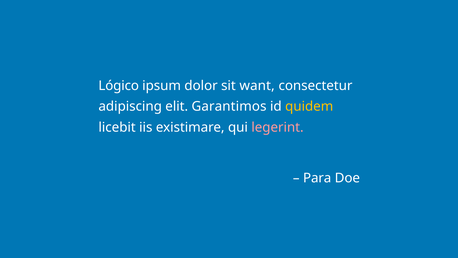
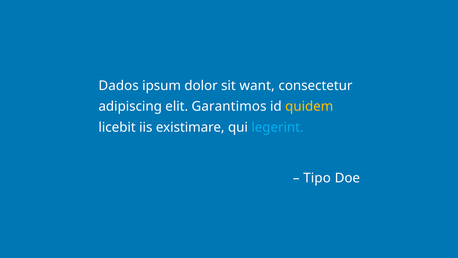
Lógico: Lógico -> Dados (119, 86)
legerint colour: pink -> light blue (277, 127)
Para: Para -> Tipo (317, 178)
